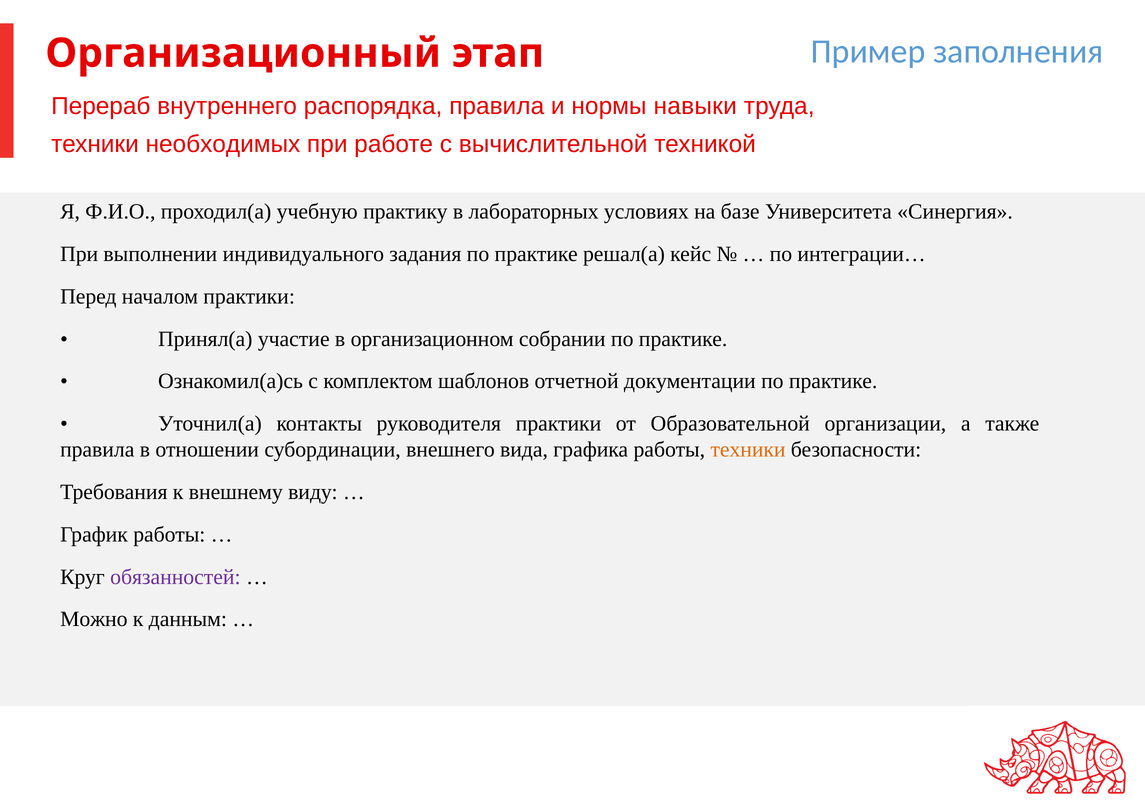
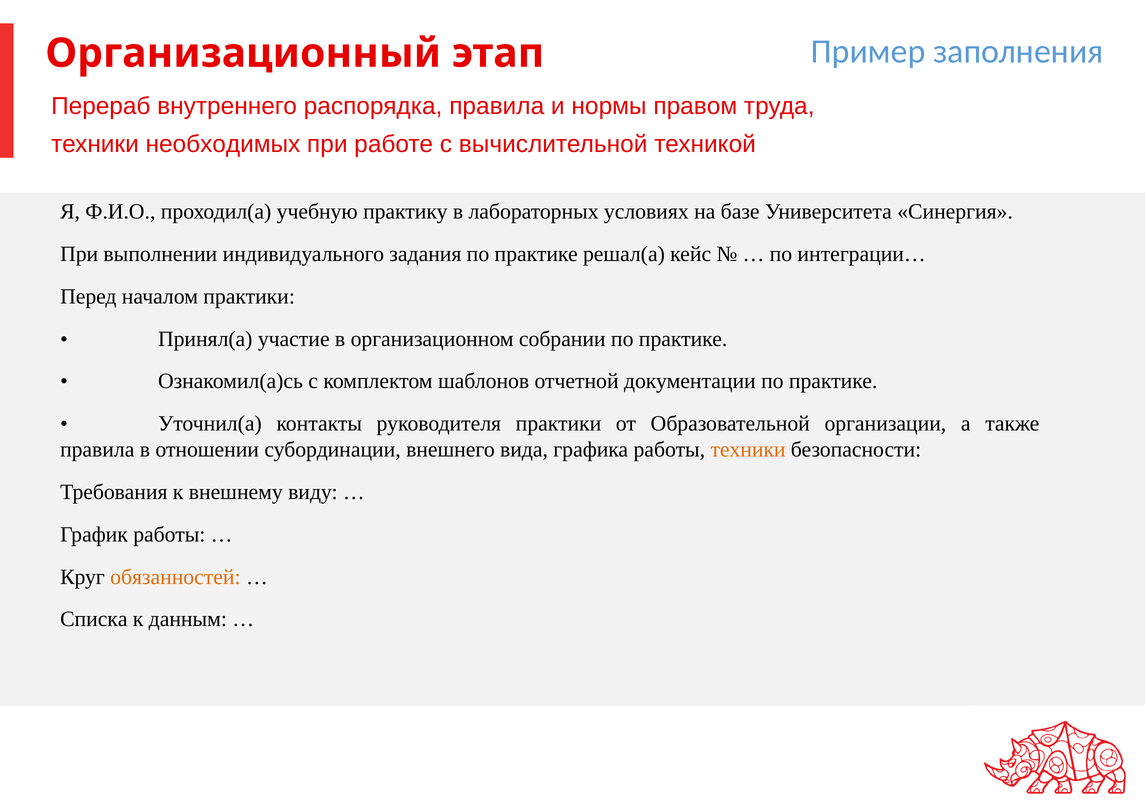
навыки: навыки -> правом (695, 106)
обязанностей colour: purple -> orange (175, 577)
Можно: Можно -> Списка (94, 619)
